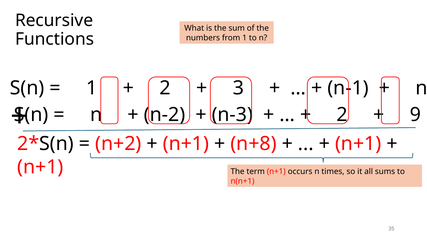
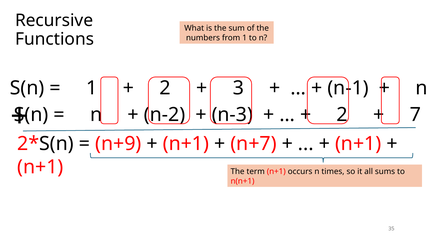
9: 9 -> 7 (415, 115)
n+2: n+2 -> n+9 (118, 144)
n+8: n+8 -> n+7 (253, 144)
